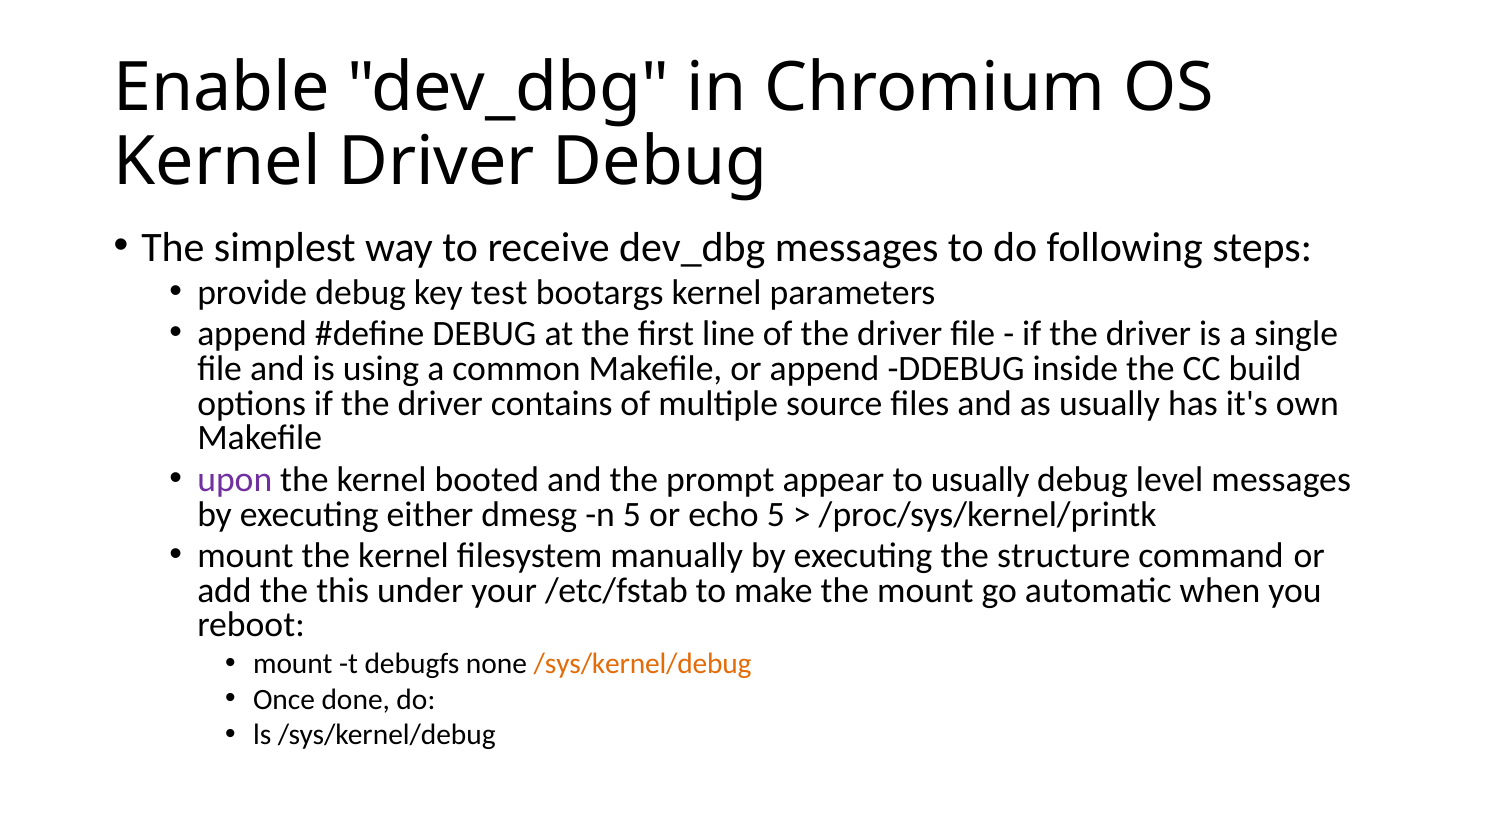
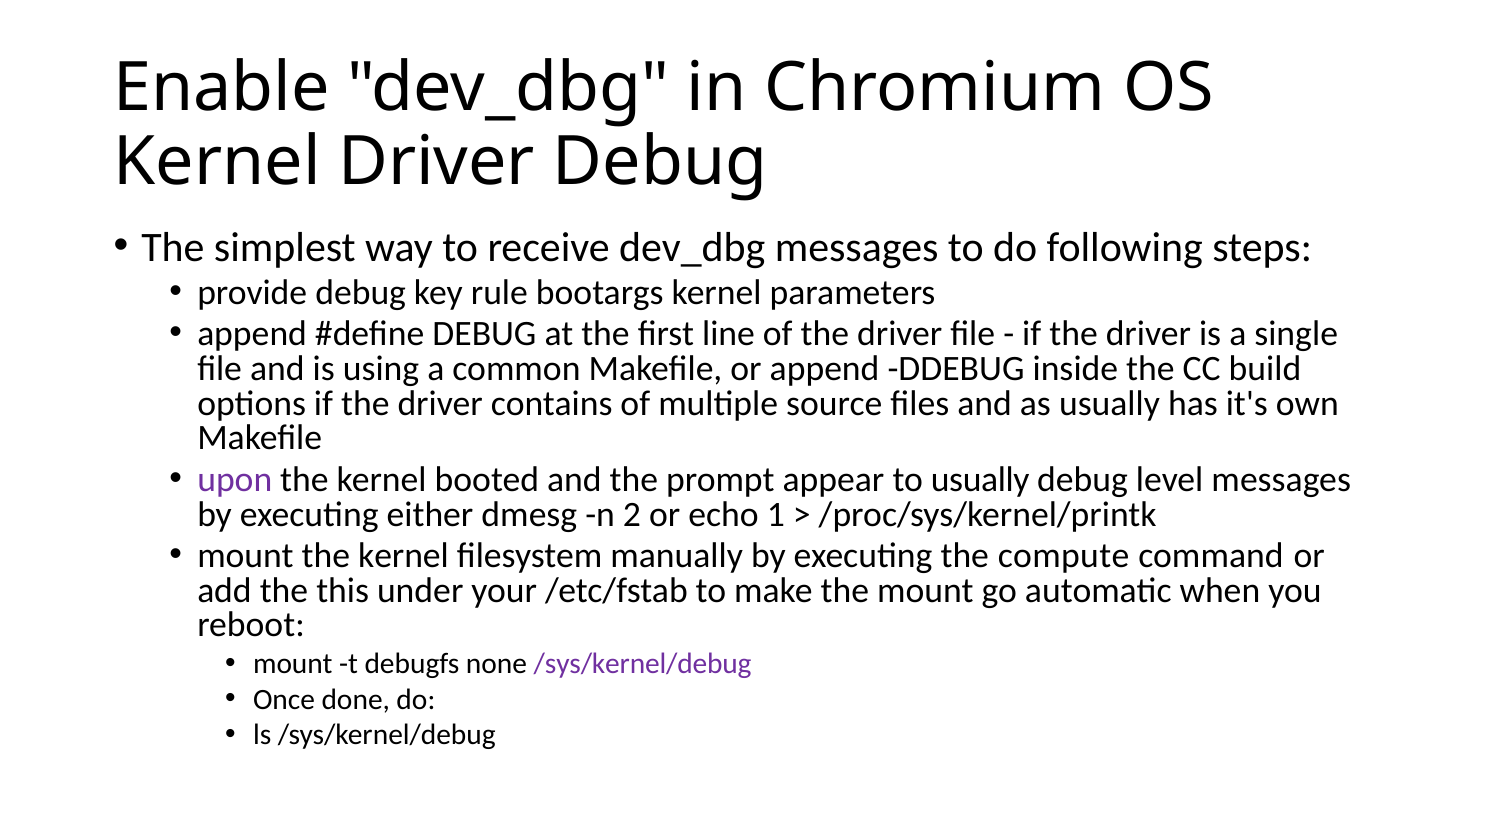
test: test -> rule (499, 292)
n 5: 5 -> 2 (632, 514)
echo 5: 5 -> 1 (776, 514)
structure: structure -> compute (1064, 556)
/sys/kernel/debug colour: orange -> purple (643, 664)
